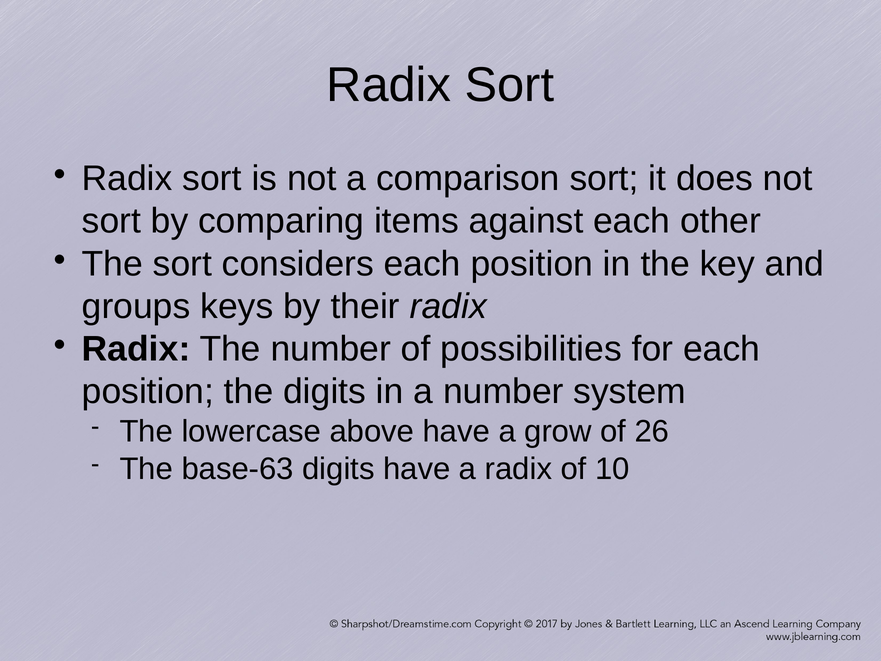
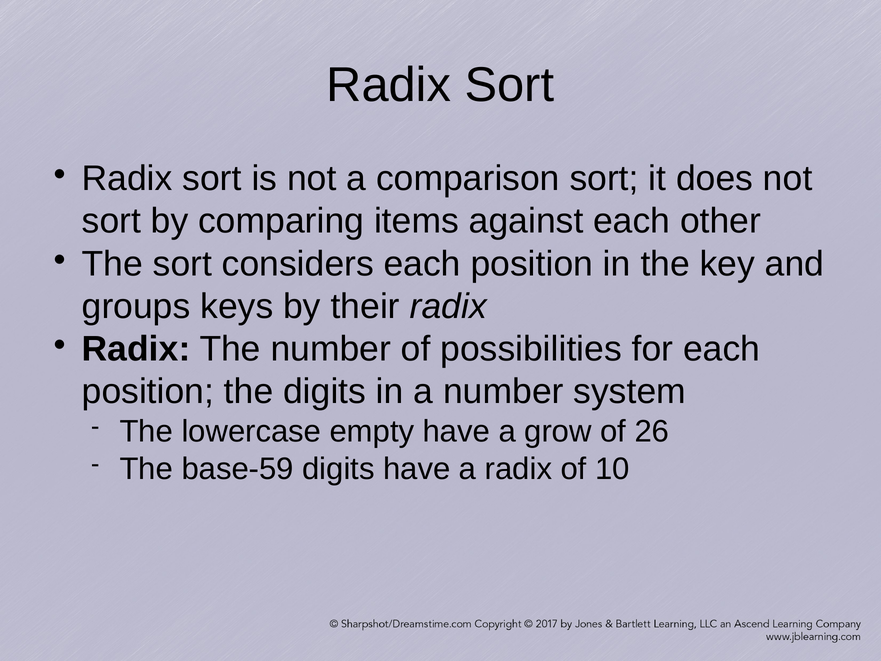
above: above -> empty (372, 431)
base-63: base-63 -> base-59 (238, 469)
